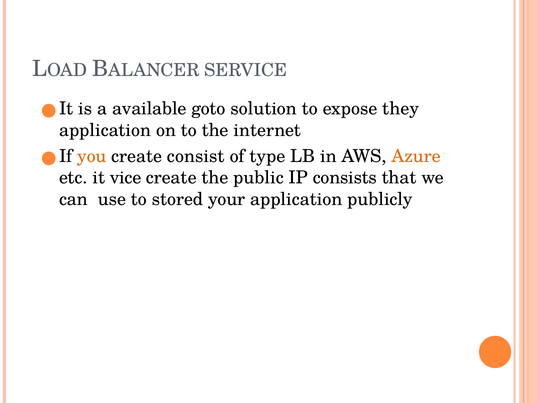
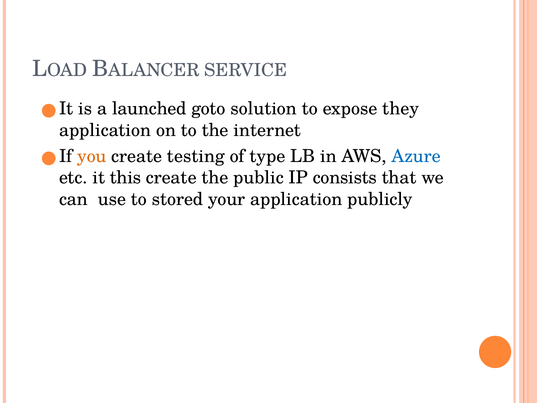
available: available -> launched (149, 109)
consist: consist -> testing (196, 156)
Azure colour: orange -> blue (416, 156)
vice: vice -> this (126, 178)
